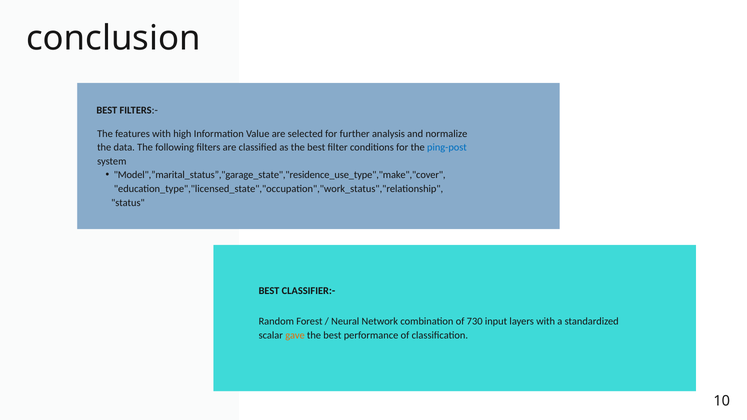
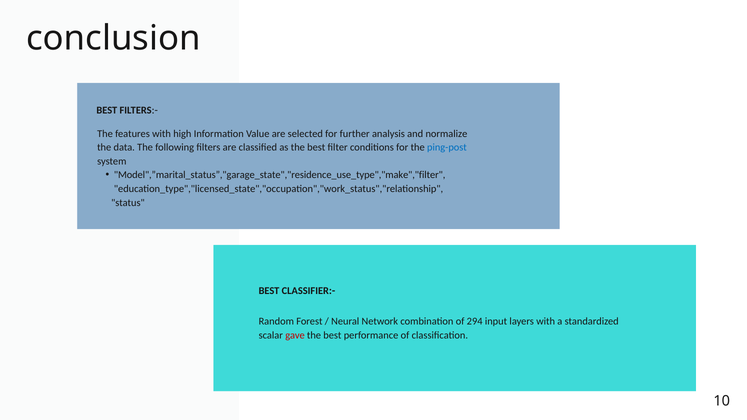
Model",”marital_status”,"garage_state","residence_use_type","make","cover: Model",”marital_status”,"garage_state","residence_use_type","make","cover -> Model",”marital_status”,"garage_state","residence_use_type","make","filter (280, 175)
730: 730 -> 294 (475, 322)
gave colour: orange -> red (295, 335)
